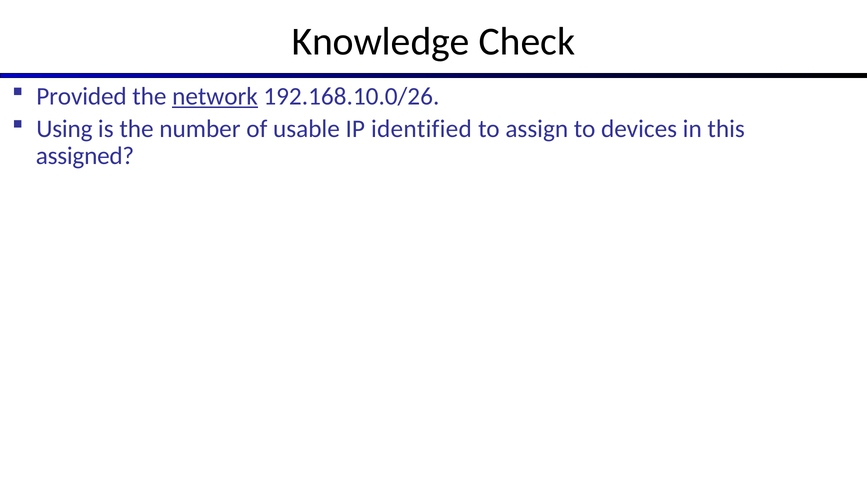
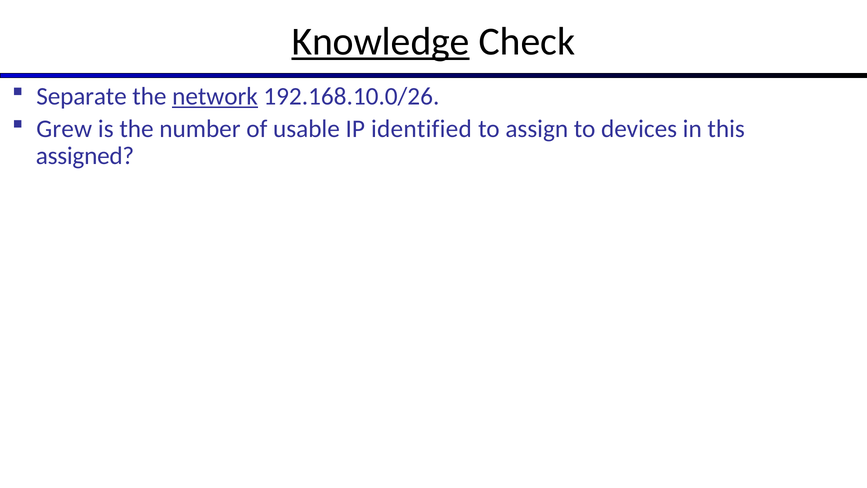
Knowledge underline: none -> present (381, 42)
Provided: Provided -> Separate (82, 96)
Using: Using -> Grew (64, 129)
